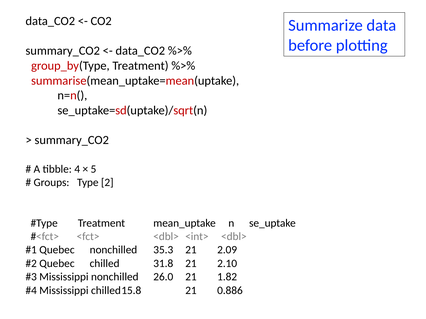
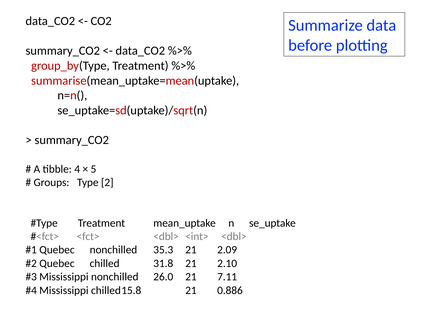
1.82: 1.82 -> 7.11 (227, 277)
